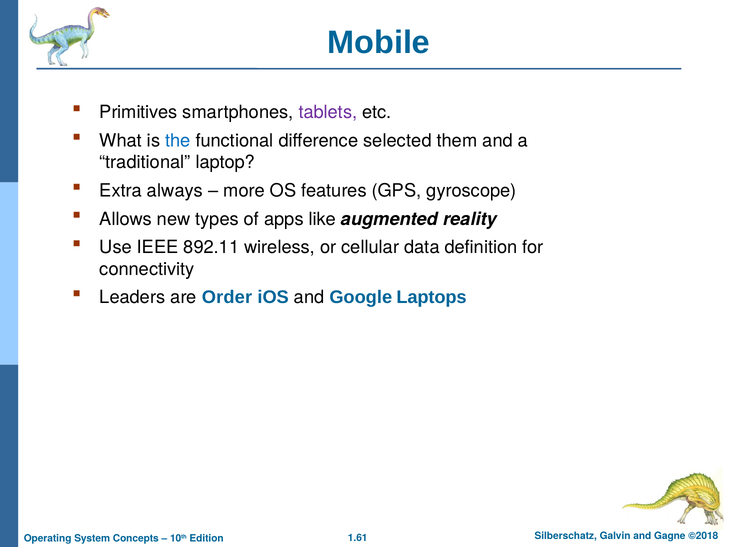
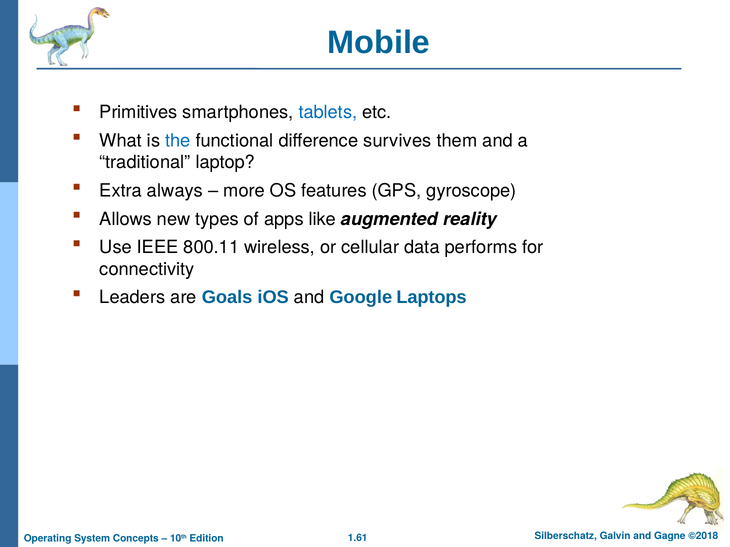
tablets colour: purple -> blue (328, 112)
selected: selected -> survives (397, 141)
892.11: 892.11 -> 800.11 (211, 247)
definition: definition -> performs (481, 247)
Order: Order -> Goals (227, 298)
